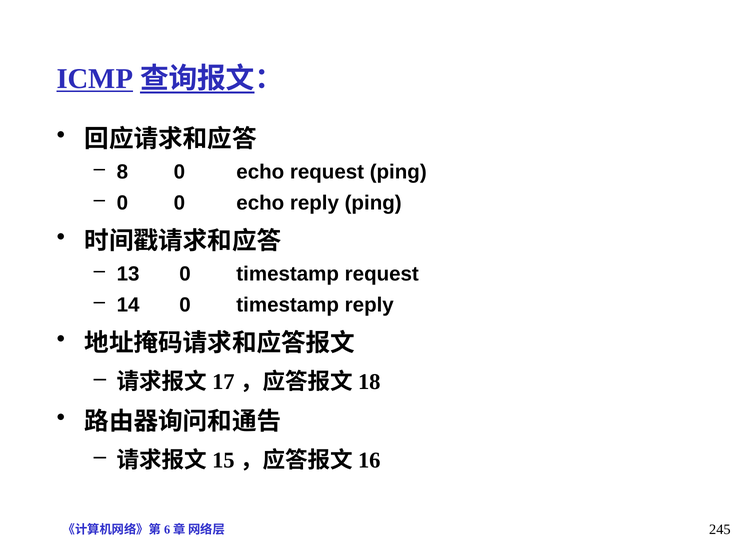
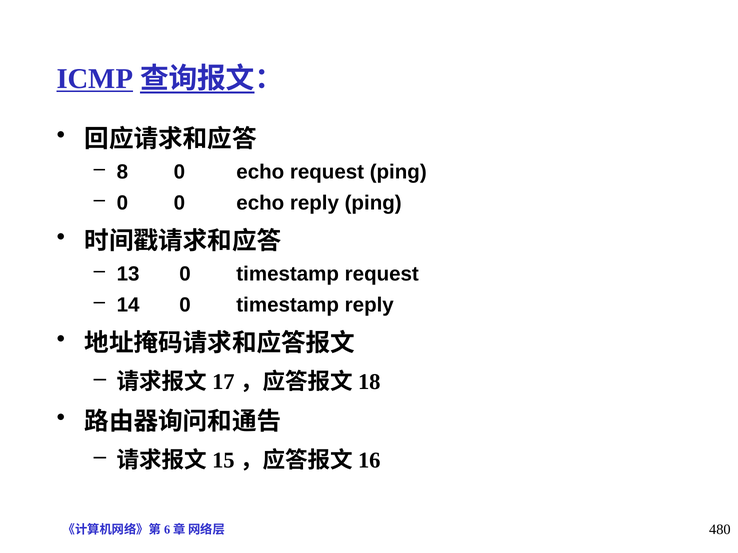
245: 245 -> 480 (720, 530)
